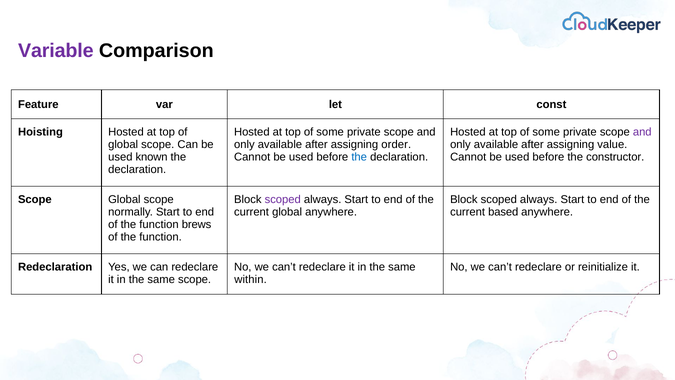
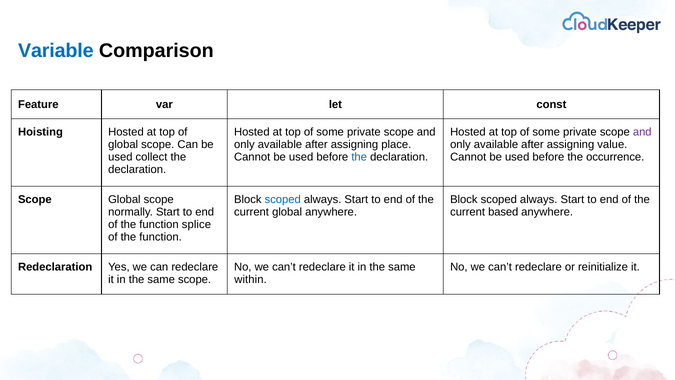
Variable colour: purple -> blue (56, 50)
order: order -> place (396, 144)
known: known -> collect (152, 157)
constructor: constructor -> occurrence (615, 157)
scoped colour: purple -> blue (283, 199)
brews: brews -> splice (196, 224)
